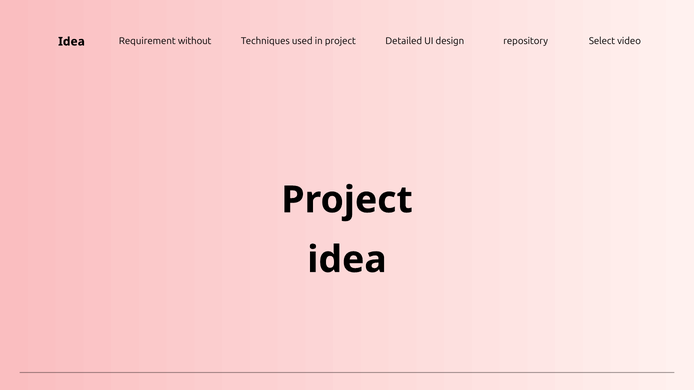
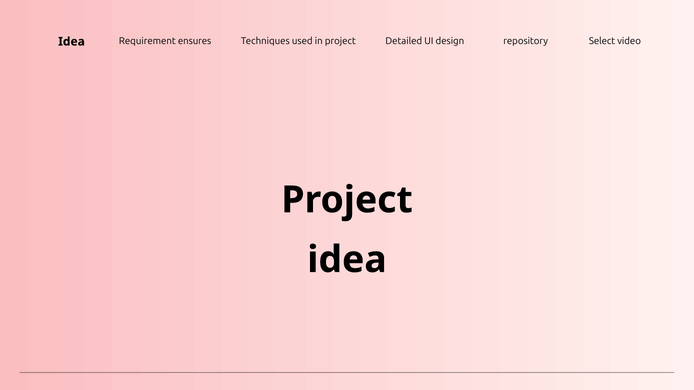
without: without -> ensures (195, 41)
